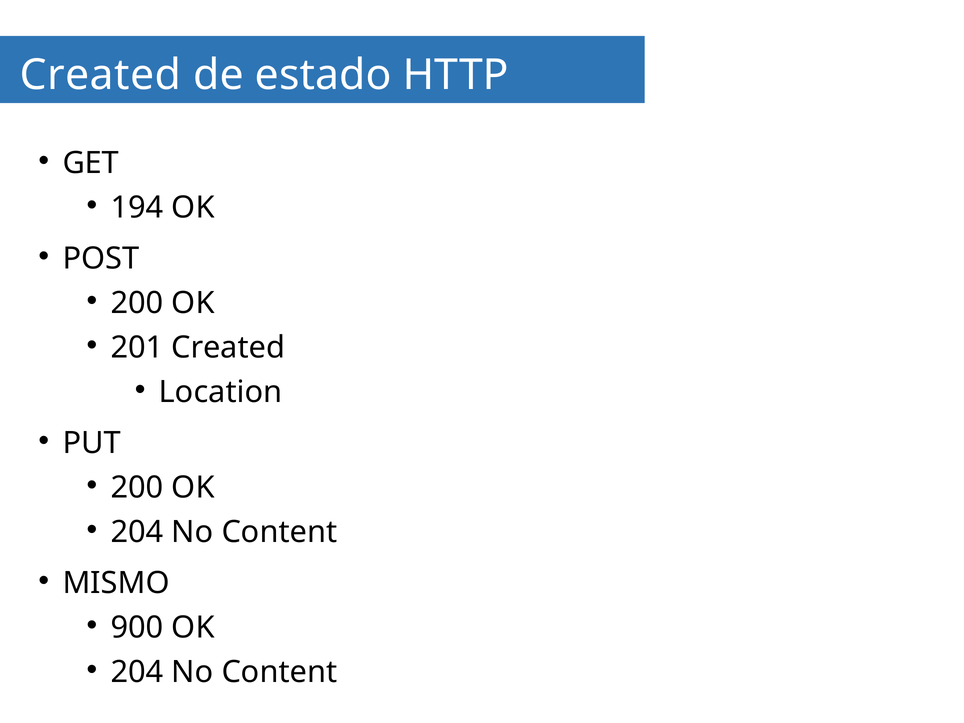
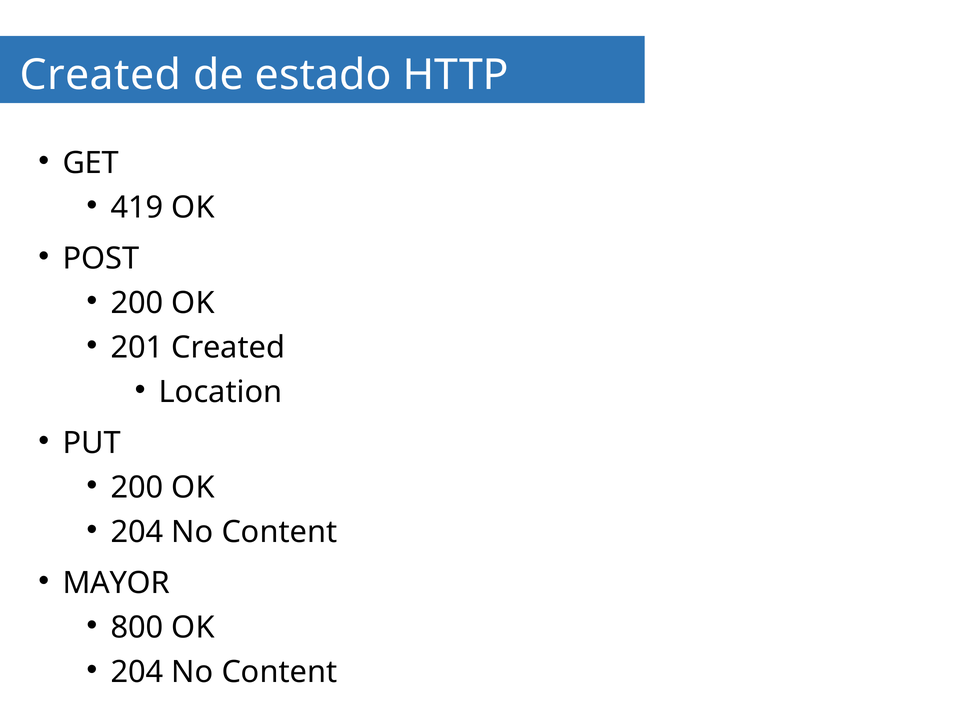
194: 194 -> 419 (137, 207)
MISMO: MISMO -> MAYOR (116, 583)
900: 900 -> 800 (137, 628)
